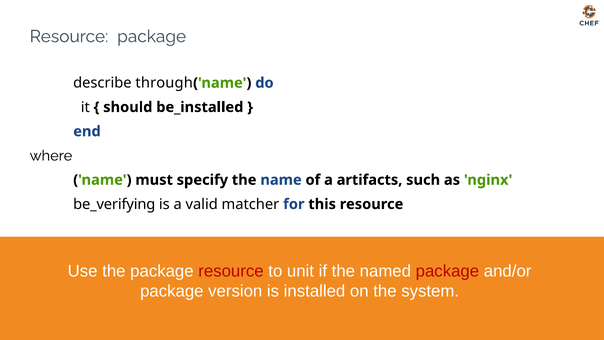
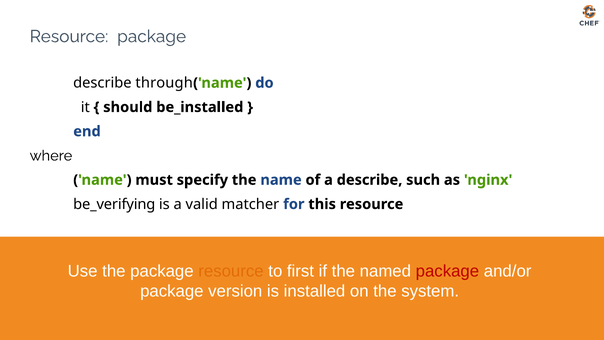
a artifacts: artifacts -> describe (370, 180)
resource colour: red -> orange (231, 271)
unit: unit -> first (300, 271)
